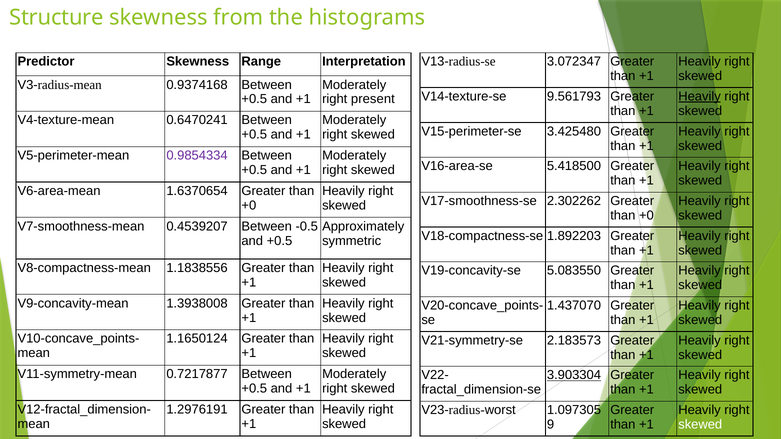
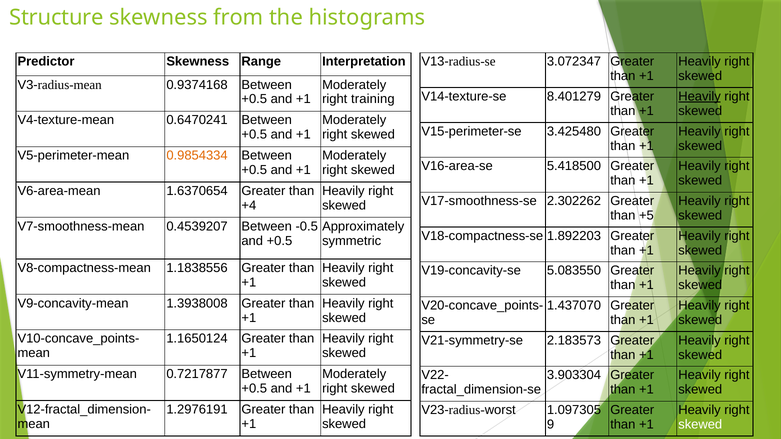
9.561793: 9.561793 -> 8.401279 (574, 97)
present: present -> training (373, 99)
0.9854334 colour: purple -> orange (197, 156)
+0: +0 -> +4 (249, 206)
+0: +0 -> +5 (646, 216)
3.903304 underline: present -> none (574, 375)
